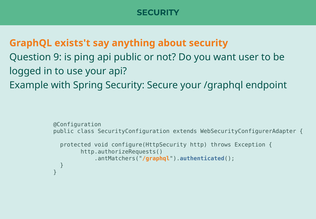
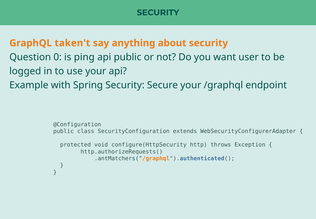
exists't: exists't -> taken't (72, 43)
9: 9 -> 0 (58, 57)
